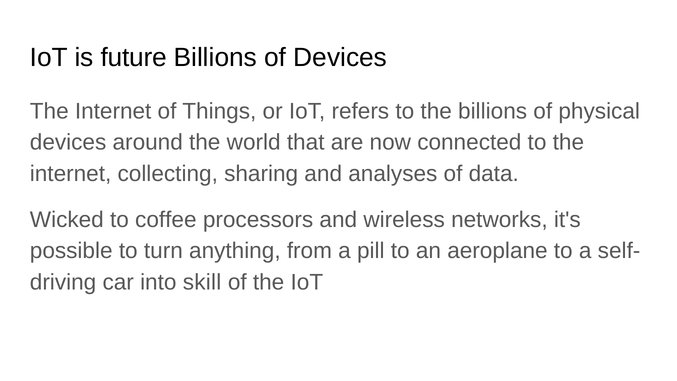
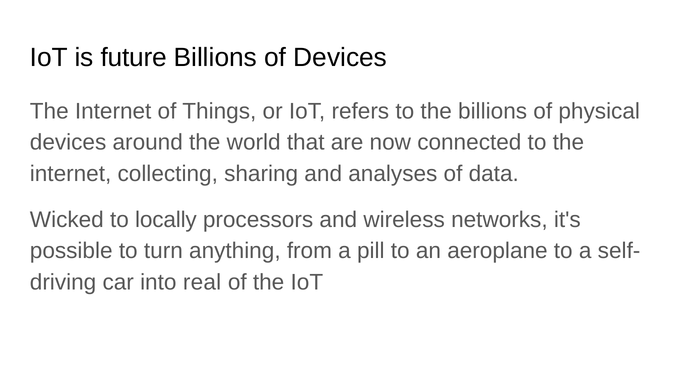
coffee: coffee -> locally (166, 220)
skill: skill -> real (202, 282)
